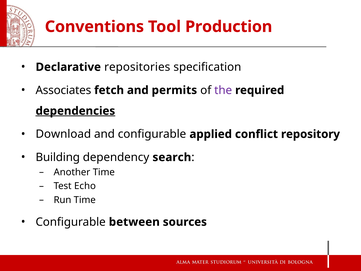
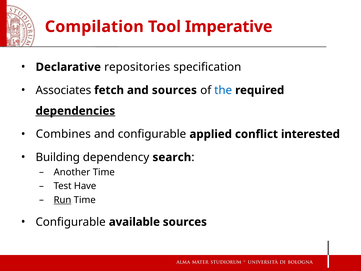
Conventions: Conventions -> Compilation (94, 27)
Production: Production -> Imperative (229, 27)
and permits: permits -> sources (174, 90)
the colour: purple -> blue (223, 90)
Download: Download -> Combines (63, 134)
repository: repository -> interested (310, 134)
Echo: Echo -> Have (85, 186)
Run underline: none -> present (62, 200)
between: between -> available (134, 222)
